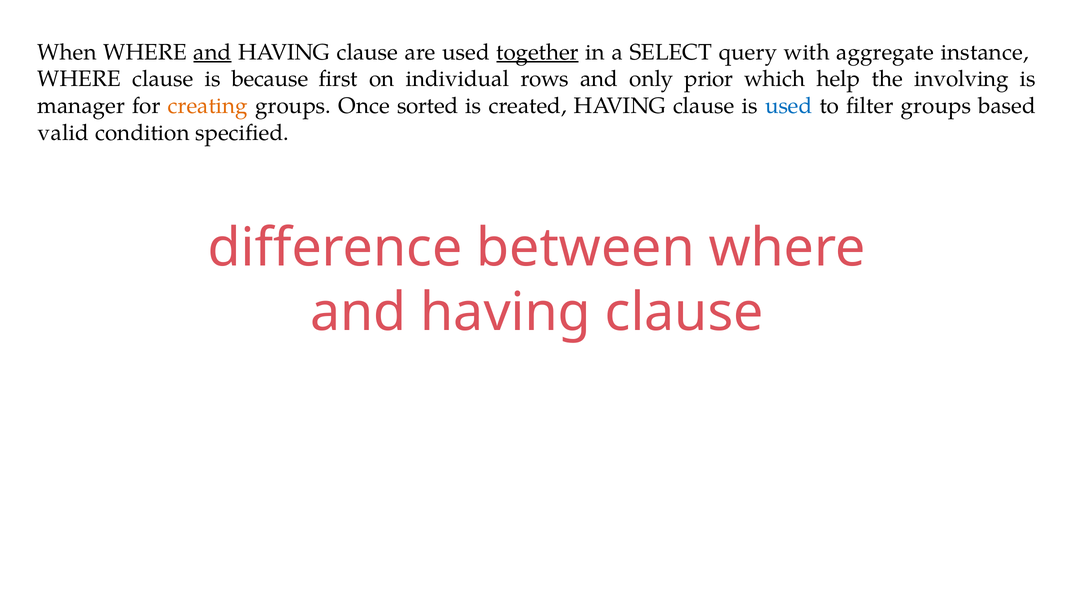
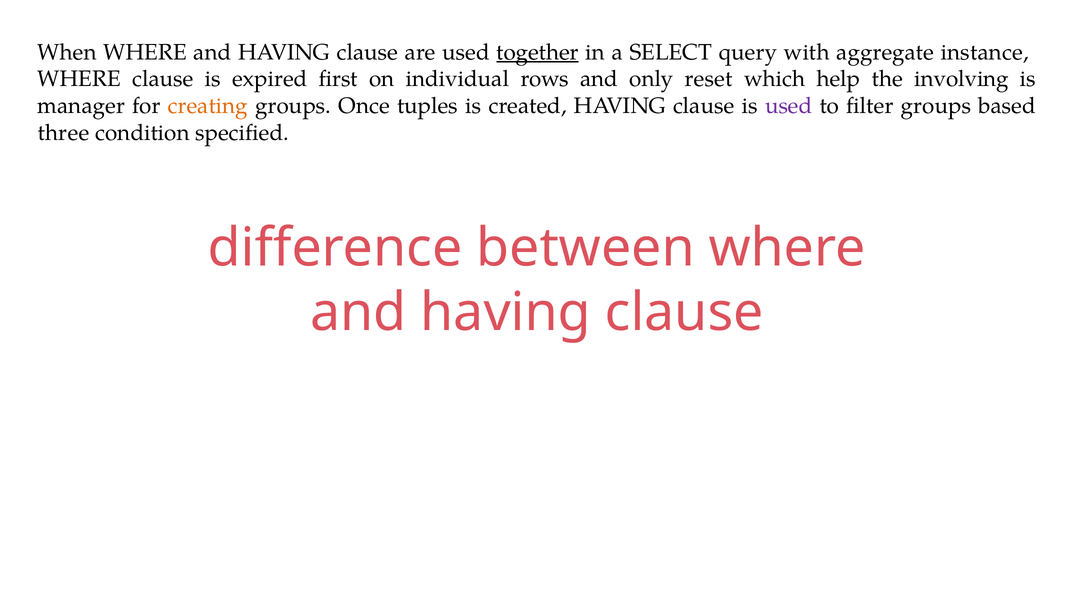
and underline: present -> none (212, 52)
because: because -> expired (270, 79)
prior: prior -> reset (709, 79)
sorted: sorted -> tuples (428, 106)
used colour: blue -> purple (789, 106)
valid: valid -> three (63, 133)
